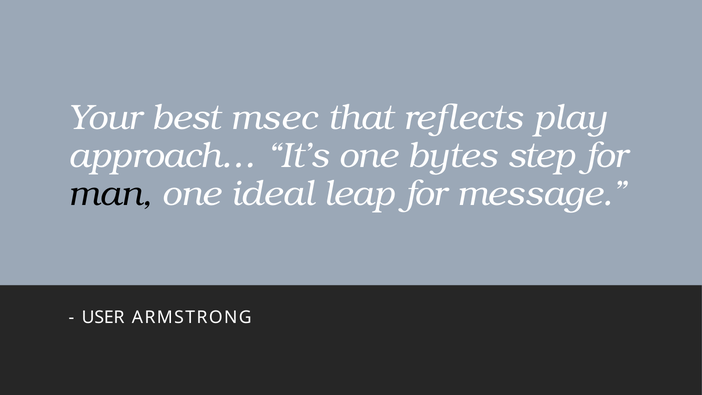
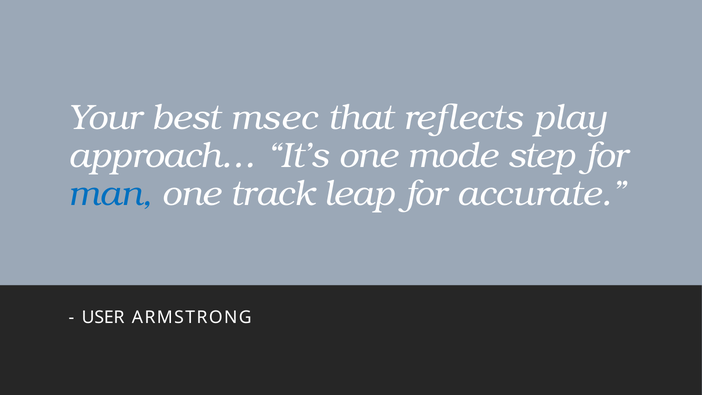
bytes: bytes -> mode (453, 156)
man colour: black -> blue (110, 193)
ideal: ideal -> track (273, 193)
message: message -> accurate (542, 193)
